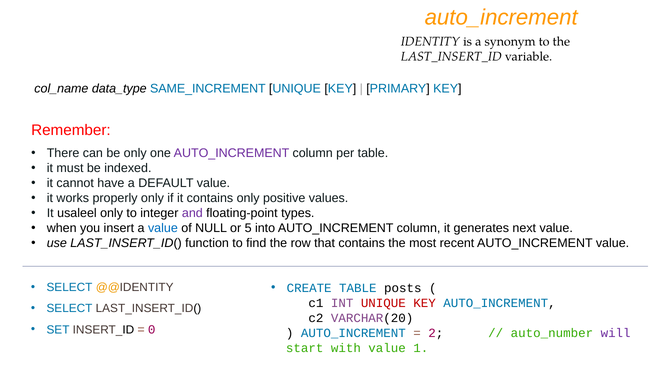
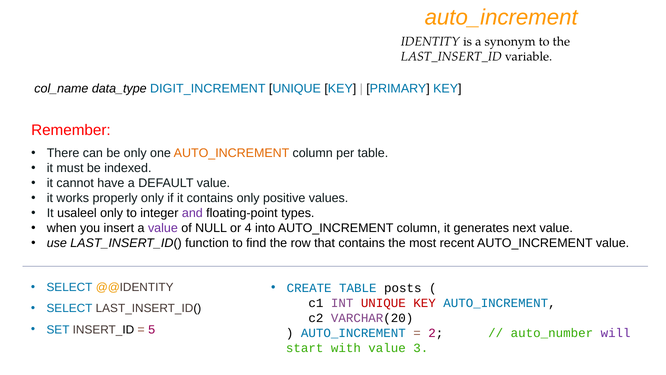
SAME_INCREMENT: SAME_INCREMENT -> DIGIT_INCREMENT (208, 89)
AUTO_INCREMENT colour: purple -> orange (232, 153)
value colour: blue -> purple (163, 228)
5: 5 -> 4 (248, 228)
0: 0 -> 5 (152, 329)
1: 1 -> 3 (421, 348)
